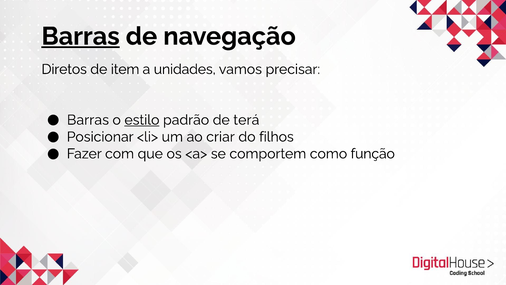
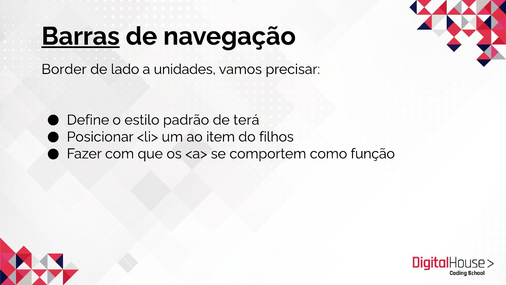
Diretos: Diretos -> Border (64, 69)
item: item -> lado (125, 69)
Barras: Barras -> Define (88, 120)
estilo underline: present -> none (142, 120)
criar: criar -> item (221, 137)
